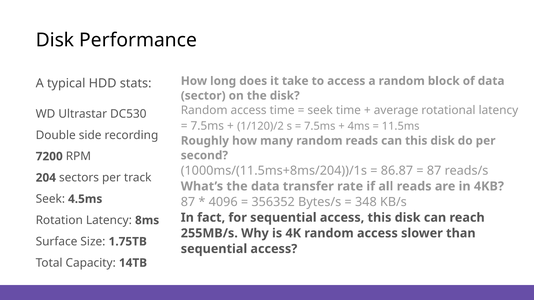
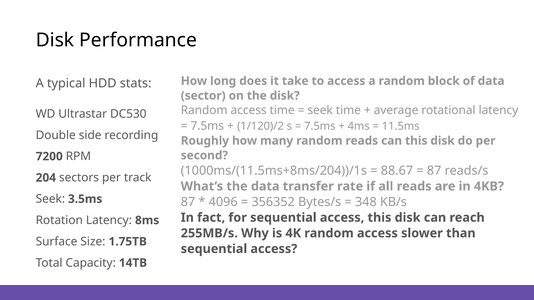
86.87: 86.87 -> 88.67 (397, 171)
4.5ms: 4.5ms -> 3.5ms (85, 199)
